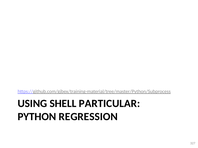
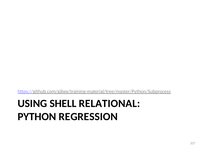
PARTICULAR: PARTICULAR -> RELATIONAL (109, 104)
